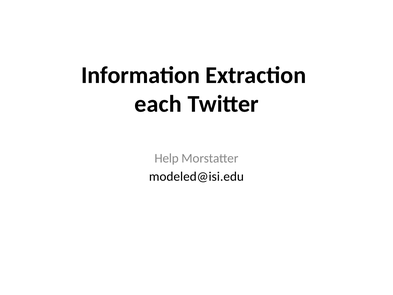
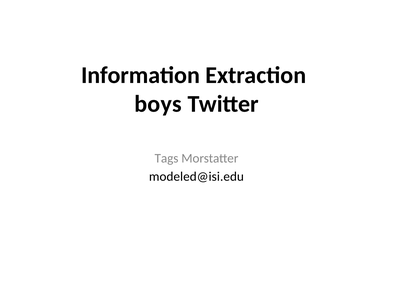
each: each -> boys (158, 104)
Help: Help -> Tags (167, 158)
